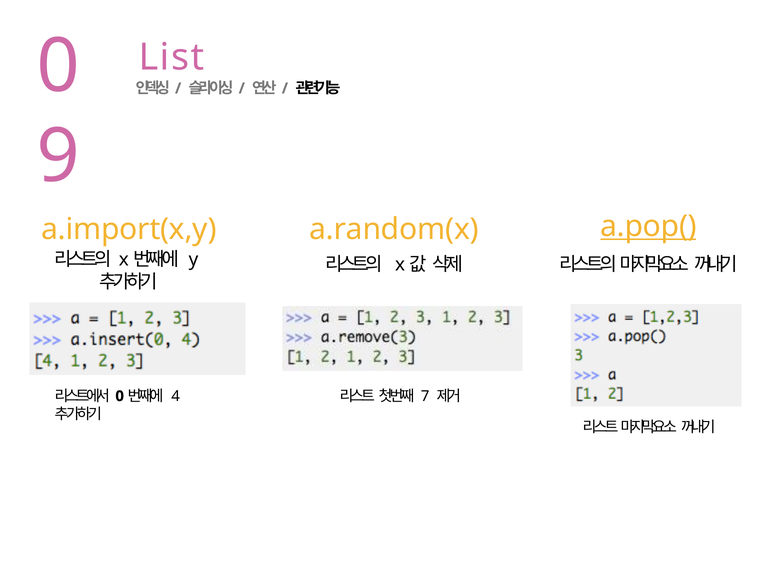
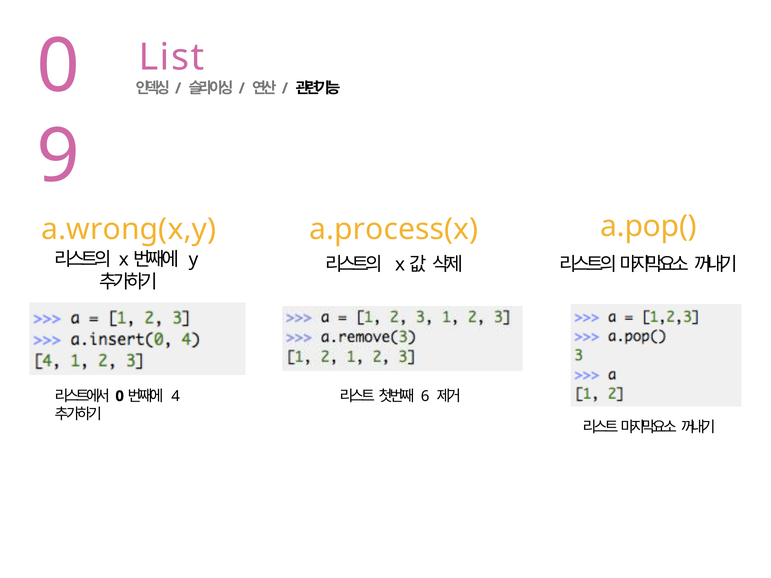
a.pop( underline: present -> none (649, 226)
a.import(x,y: a.import(x,y -> a.wrong(x,y (129, 229)
a.random(x: a.random(x -> a.process(x (394, 229)
7: 7 -> 6 (425, 396)
